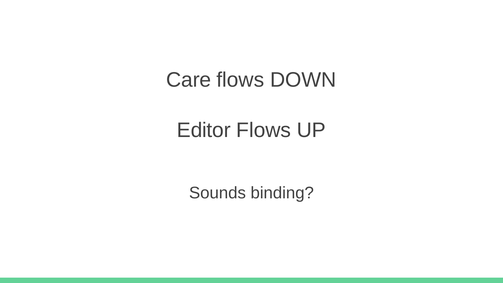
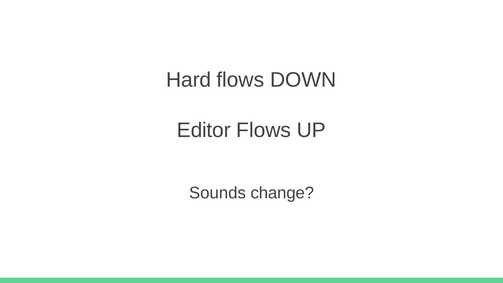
Care: Care -> Hard (189, 80)
binding: binding -> change (282, 193)
